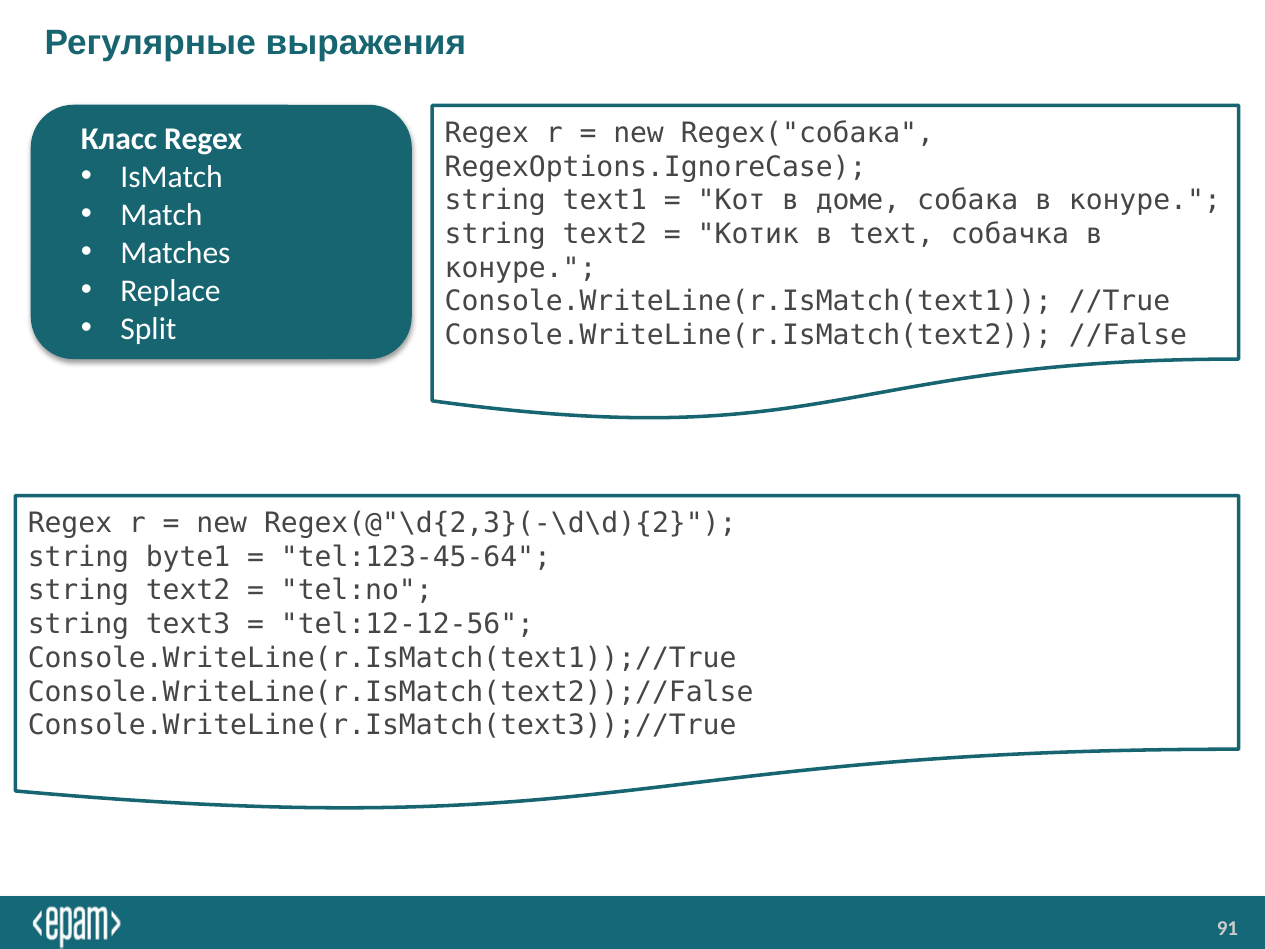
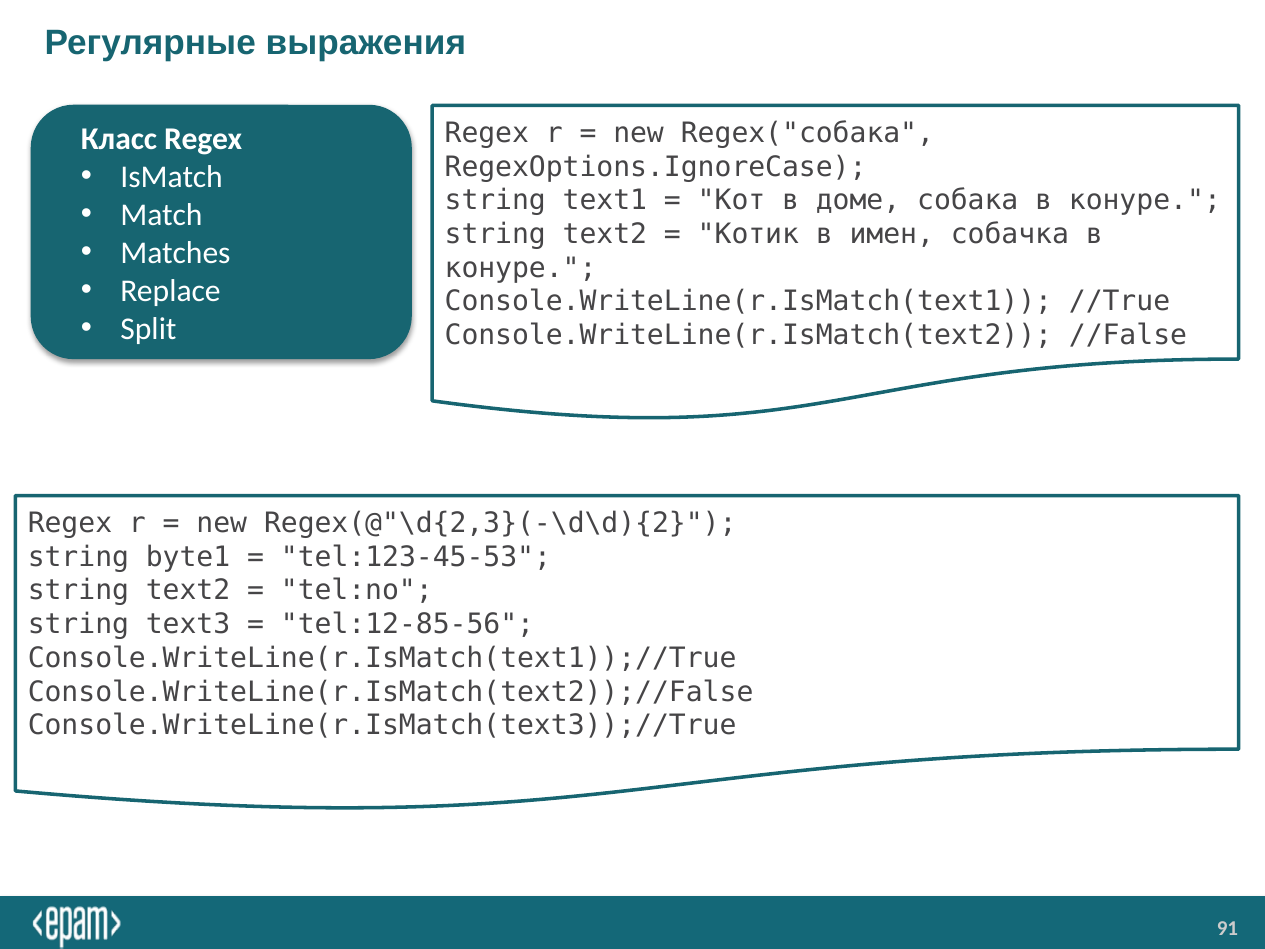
text: text -> имен (892, 234)
tel:123-45-64: tel:123-45-64 -> tel:123-45-53 (416, 557)
tel:12-12-56: tel:12-12-56 -> tel:12-85-56 (408, 624)
